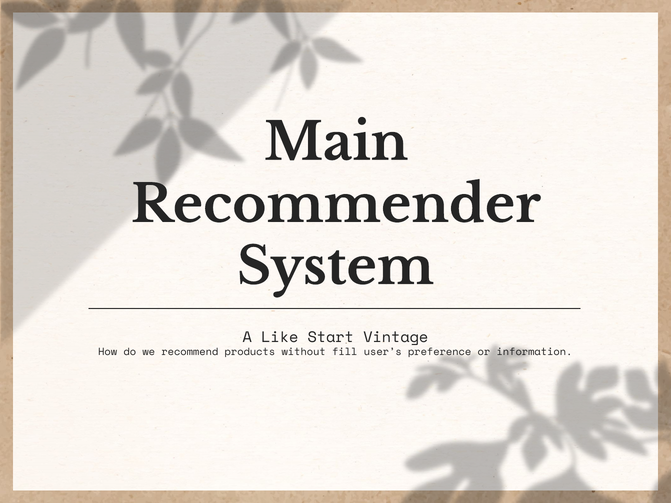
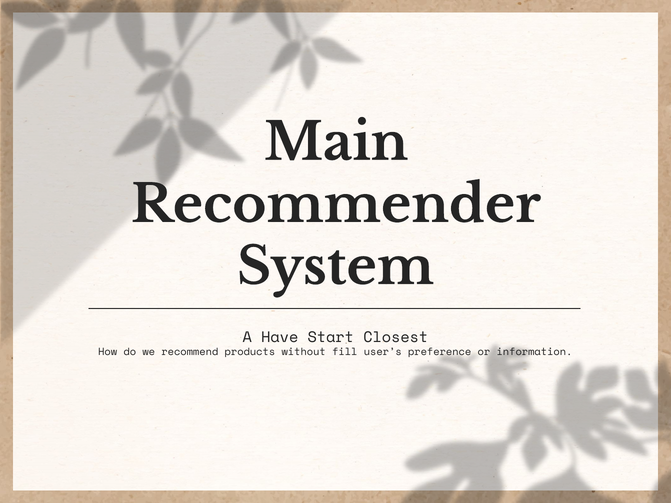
Like: Like -> Have (280, 337)
Vintage: Vintage -> Closest (396, 337)
